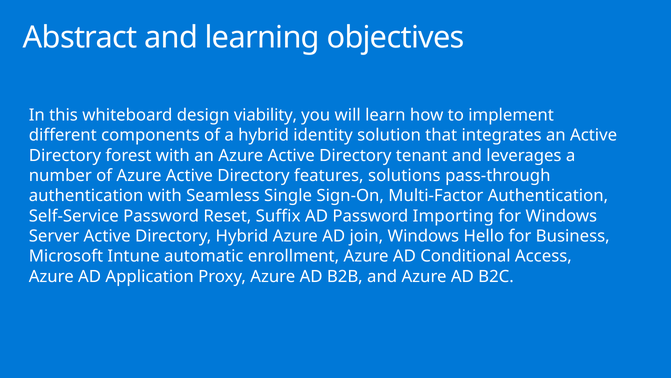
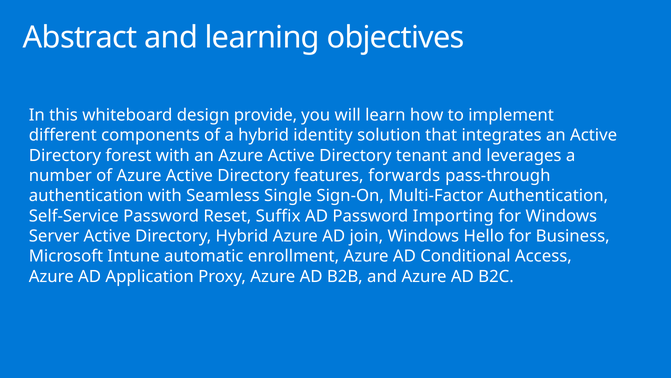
viability: viability -> provide (265, 115)
solutions: solutions -> forwards (404, 175)
